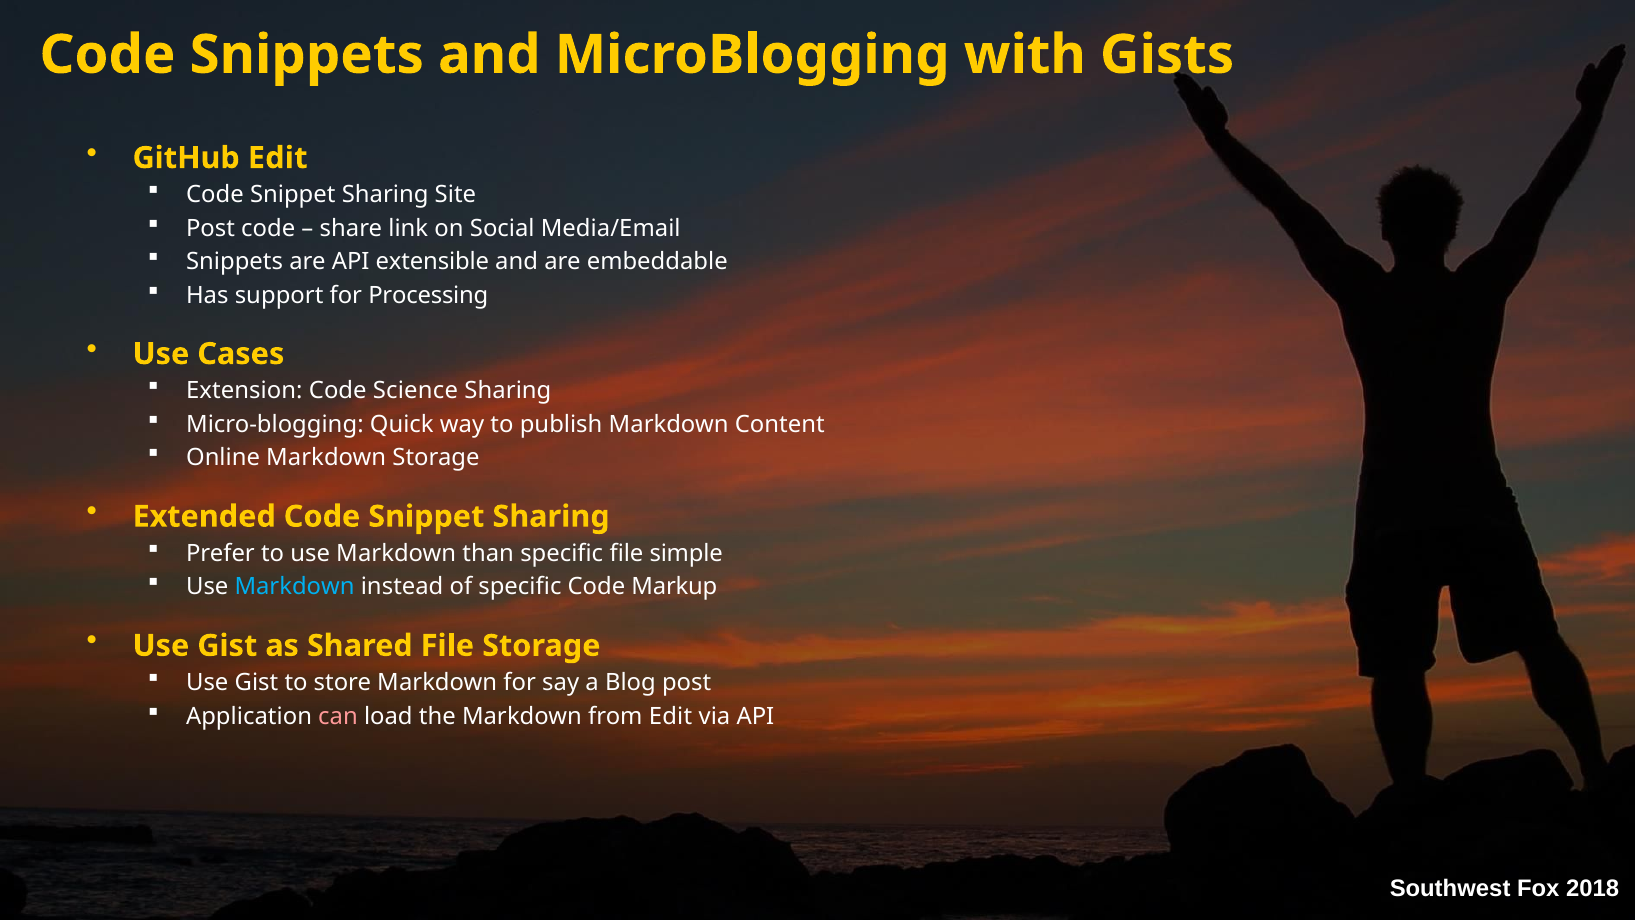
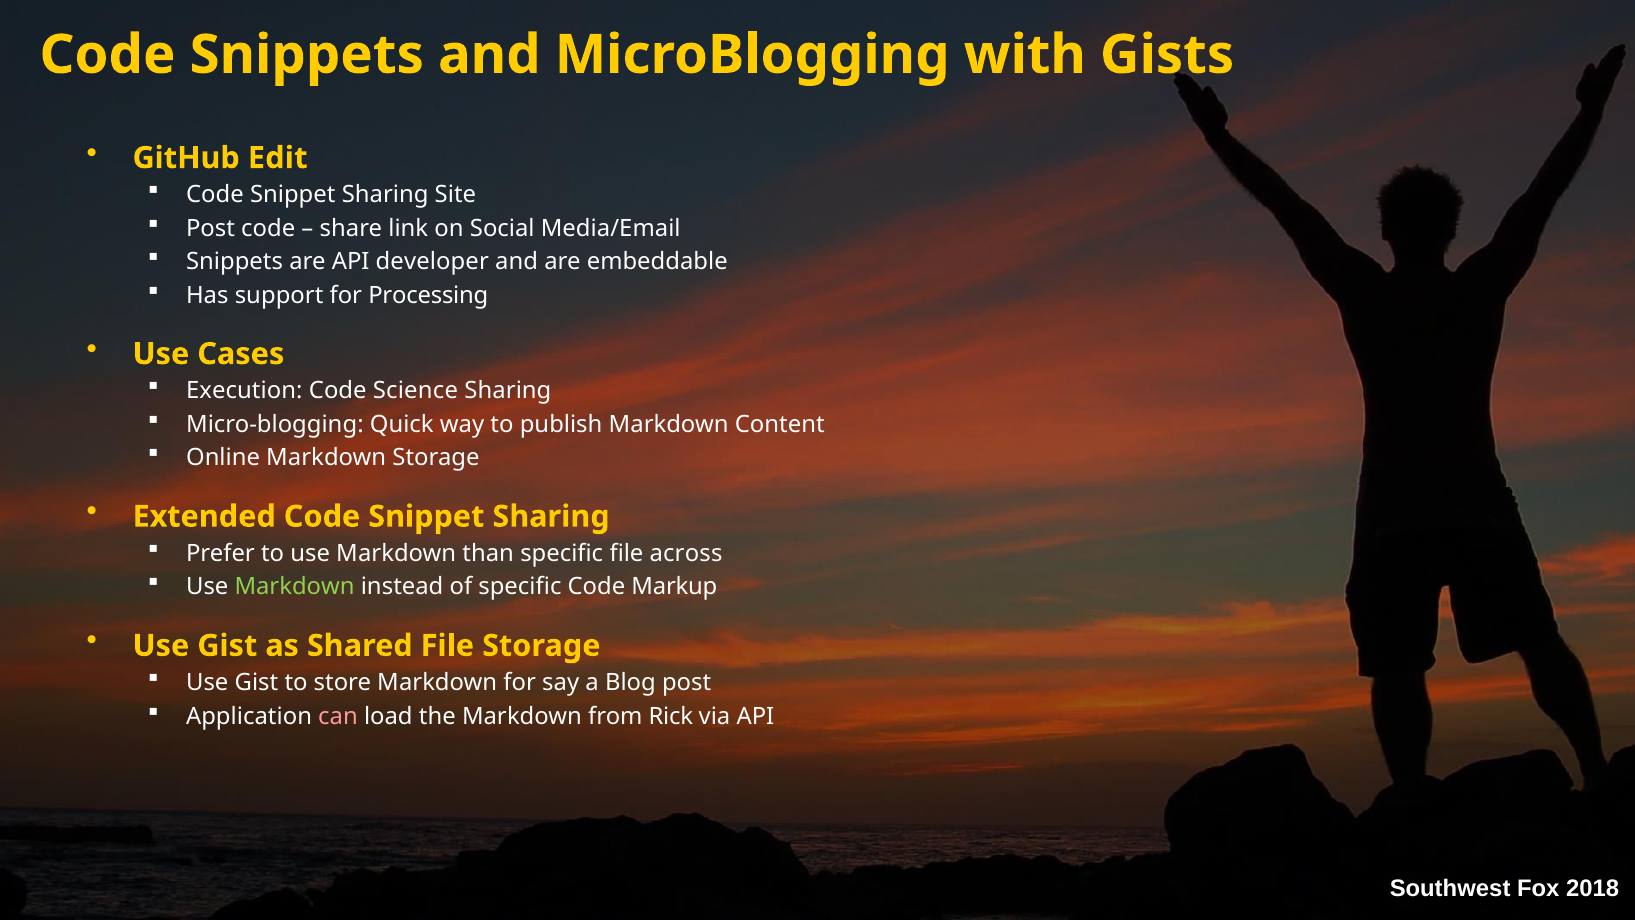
extensible: extensible -> developer (432, 262)
Extension: Extension -> Execution (244, 391)
simple: simple -> across (686, 553)
Markdown colour: light blue -> light green (295, 587)
from Edit: Edit -> Rick (671, 716)
